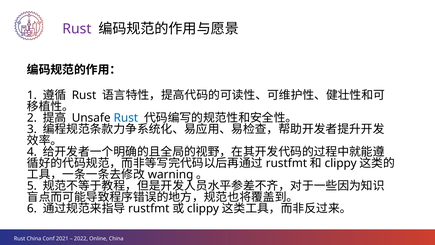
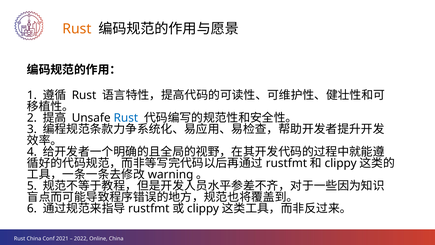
Rust colour: purple -> orange (77, 29)
